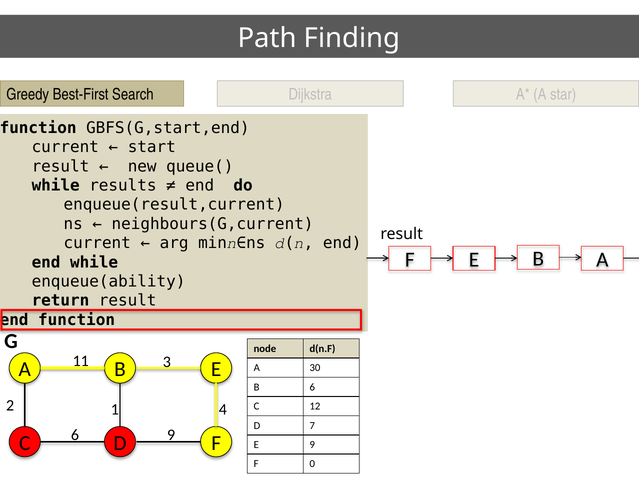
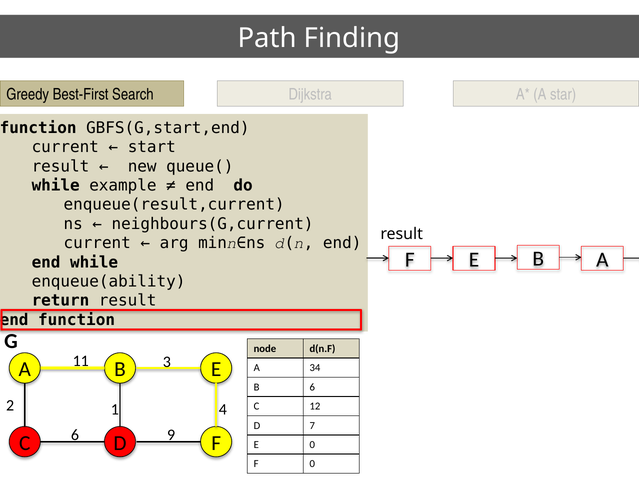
results: results -> example (123, 185)
30: 30 -> 34 (315, 367)
E 9: 9 -> 0 (312, 444)
